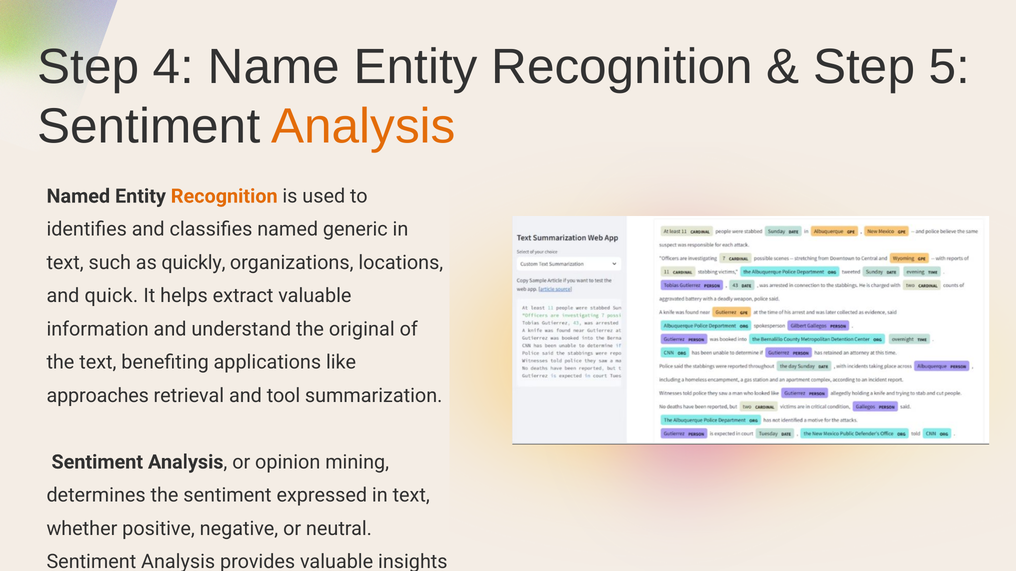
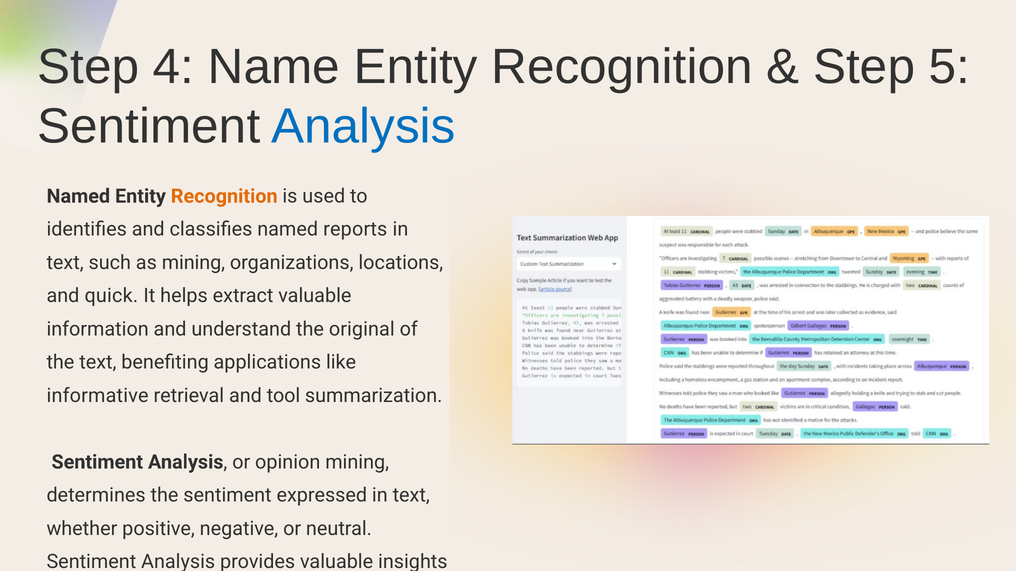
Analysis colour: orange -> blue (364, 127)
generic: generic -> reports (355, 230)
as quickly: quickly -> mining (193, 263)
approaches: approaches -> informative (98, 396)
